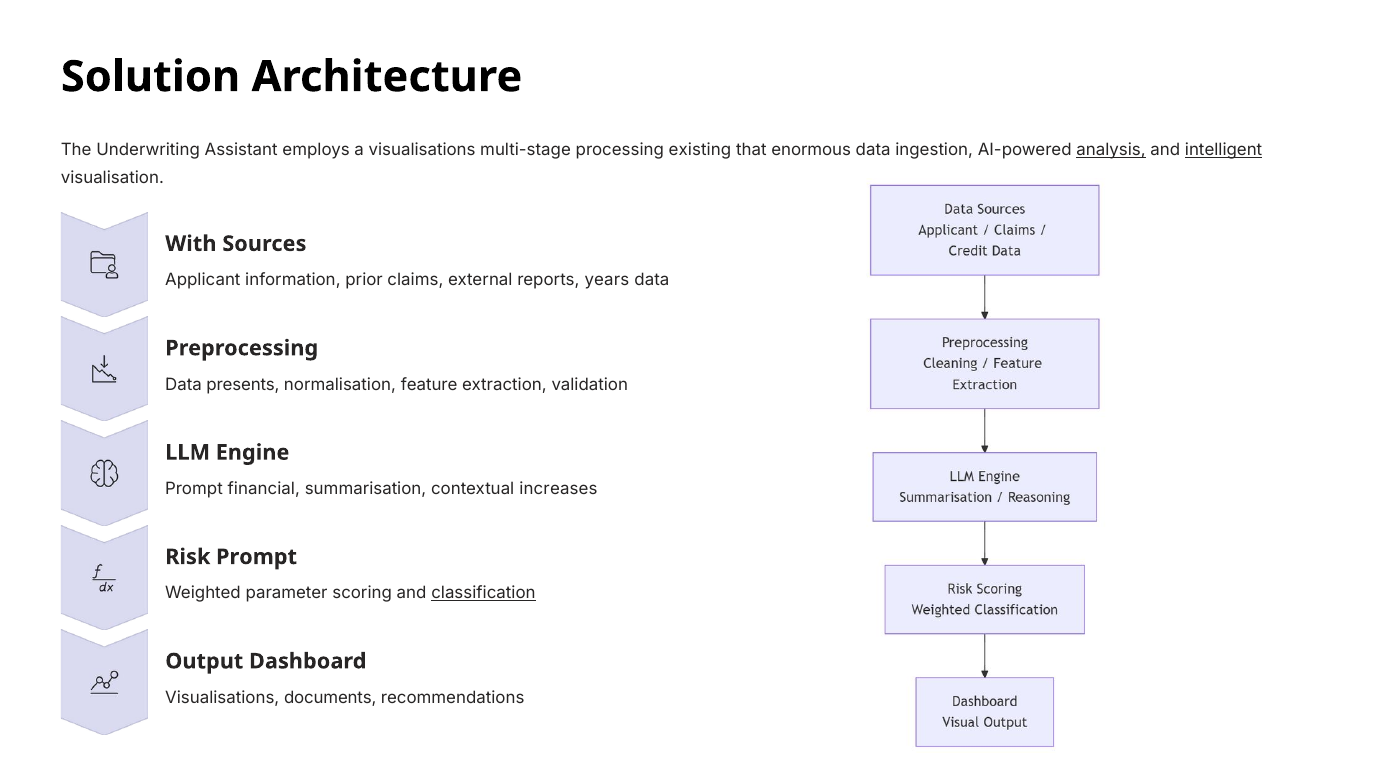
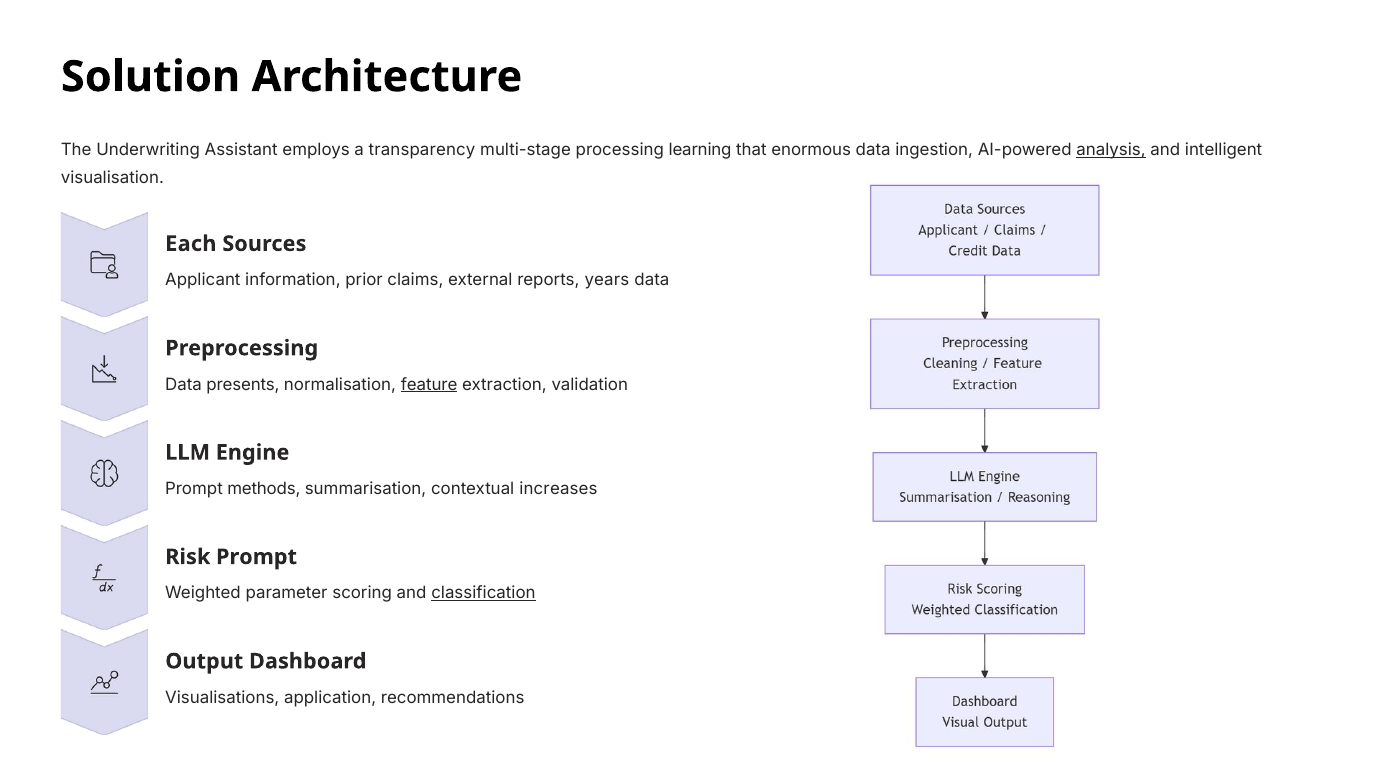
a visualisations: visualisations -> transparency (422, 150)
existing: existing -> learning (700, 150)
intelligent underline: present -> none (1224, 150)
With: With -> Each (191, 244)
feature underline: none -> present (429, 385)
financial: financial -> methods (264, 489)
documents: documents -> application (330, 698)
